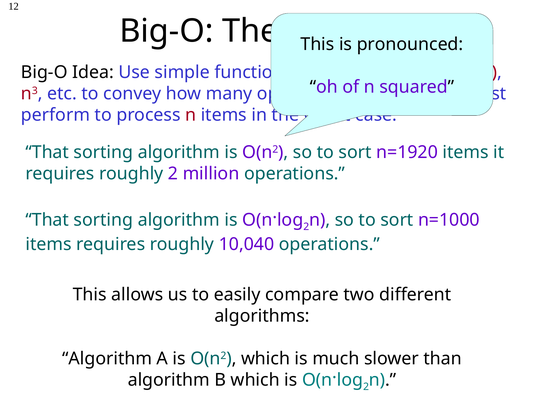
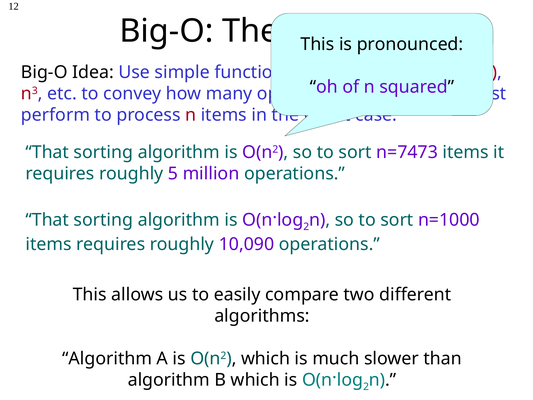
n=1920: n=1920 -> n=7473 (407, 152)
roughly 2: 2 -> 5 (173, 174)
10,040: 10,040 -> 10,090 (246, 244)
